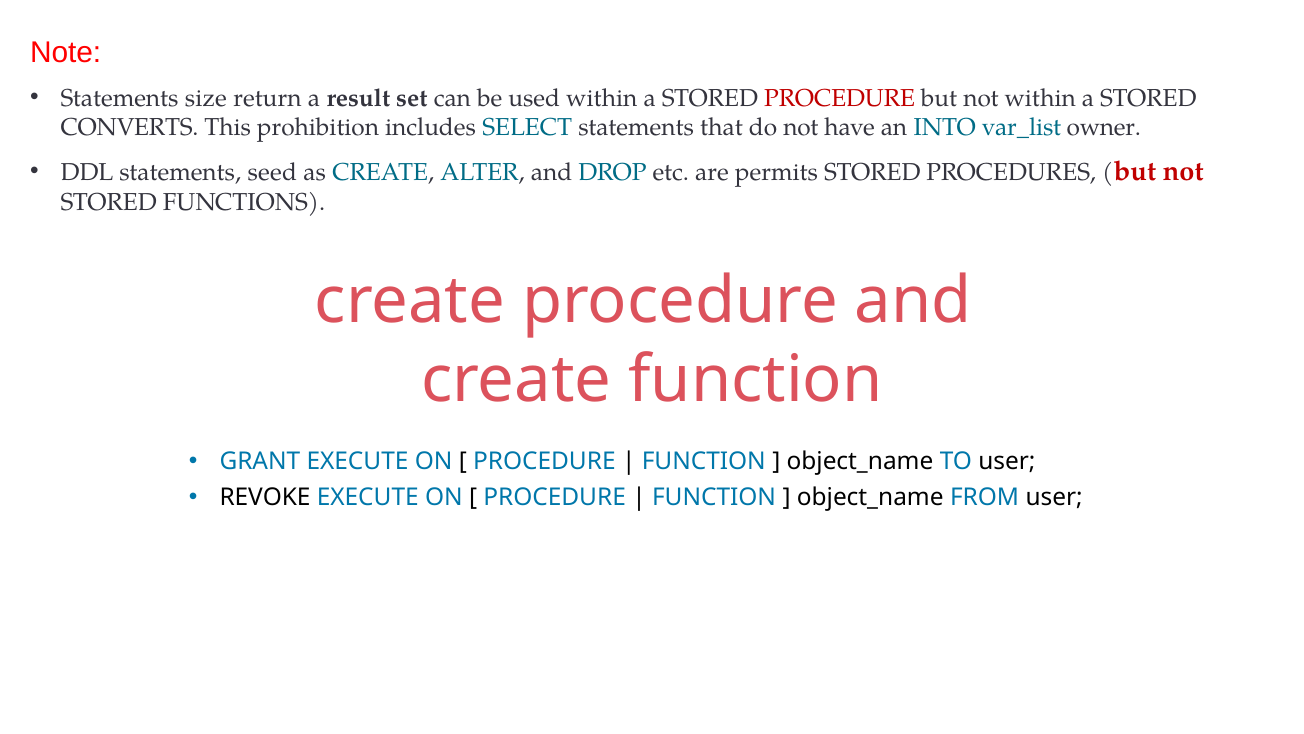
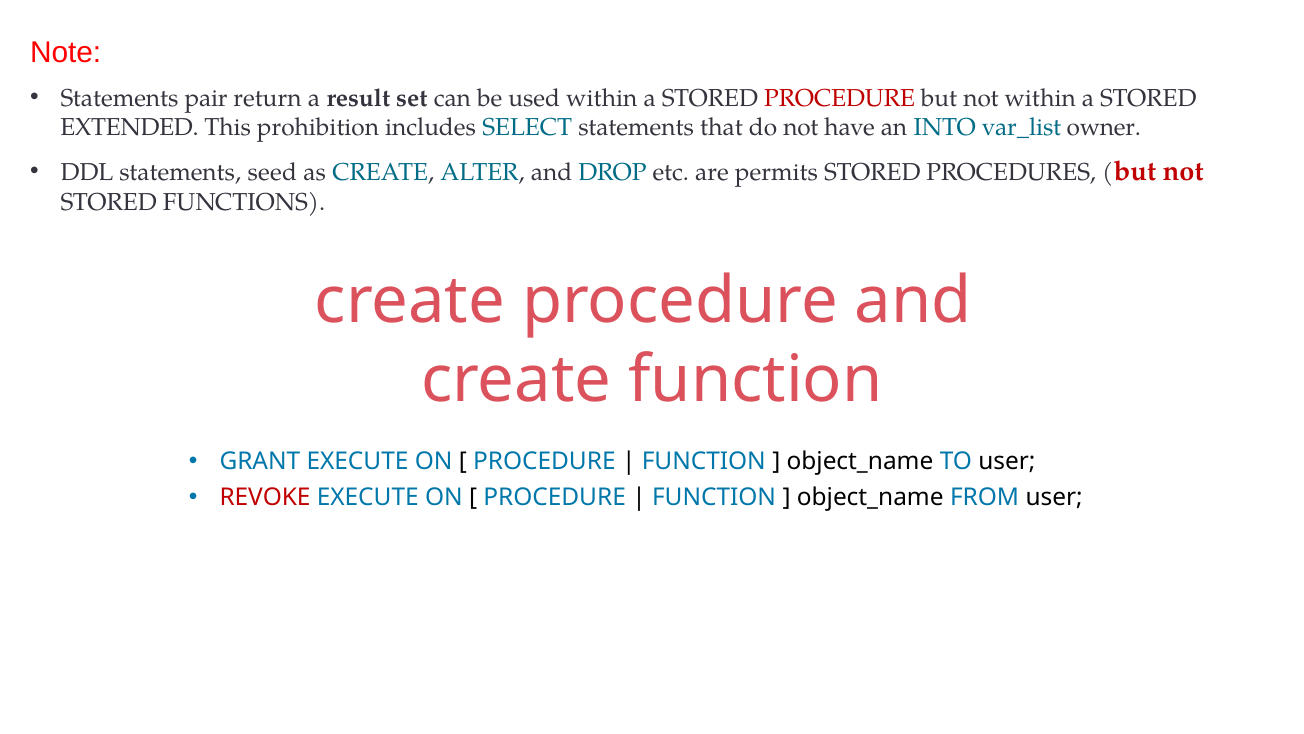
size: size -> pair (206, 98)
CONVERTS: CONVERTS -> EXTENDED (130, 127)
REVOKE colour: black -> red (265, 497)
